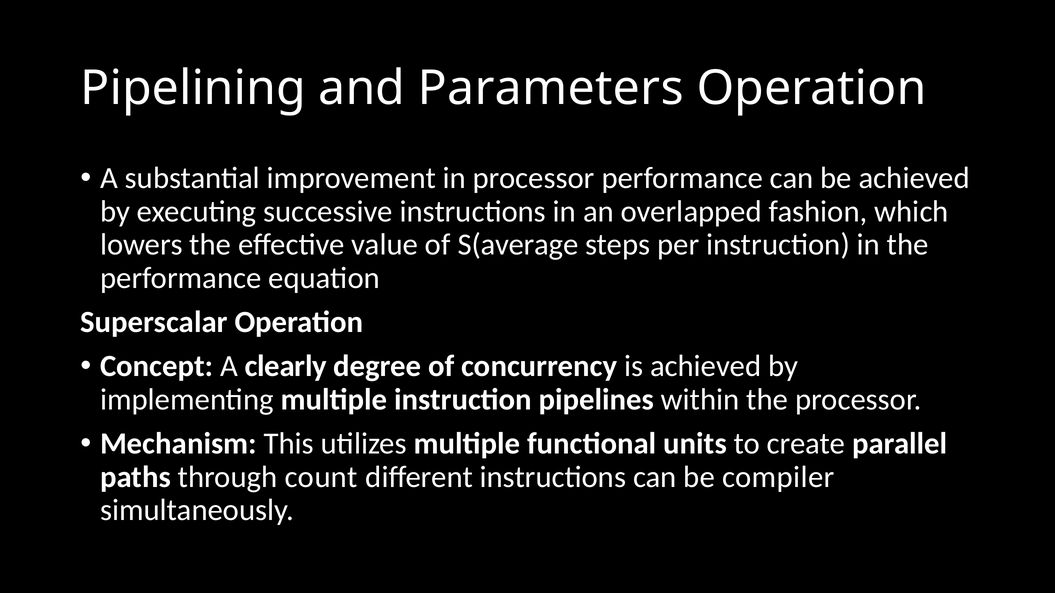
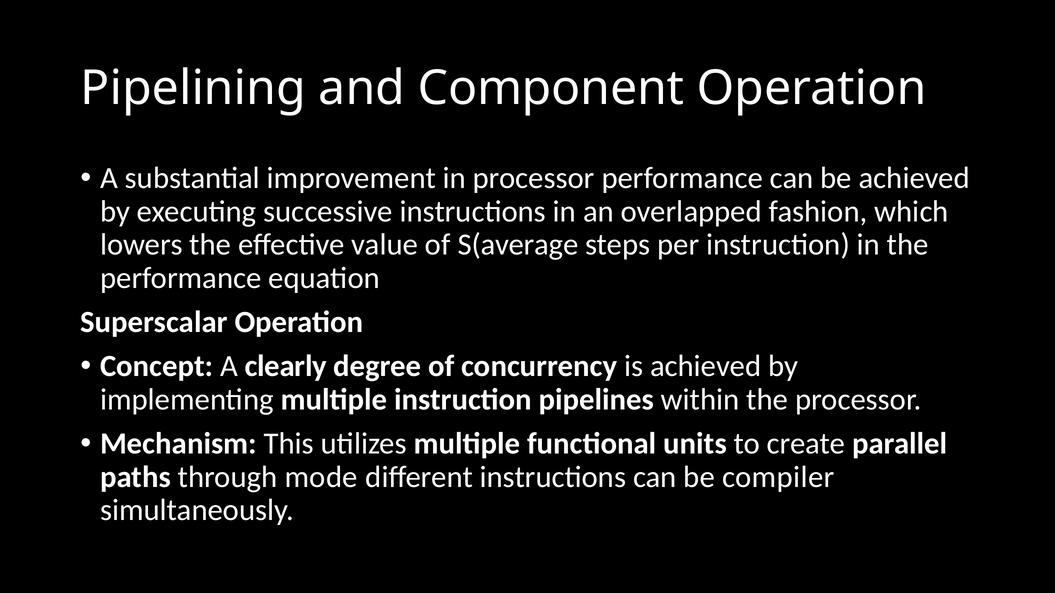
Parameters: Parameters -> Component (551, 89)
count: count -> mode (321, 477)
